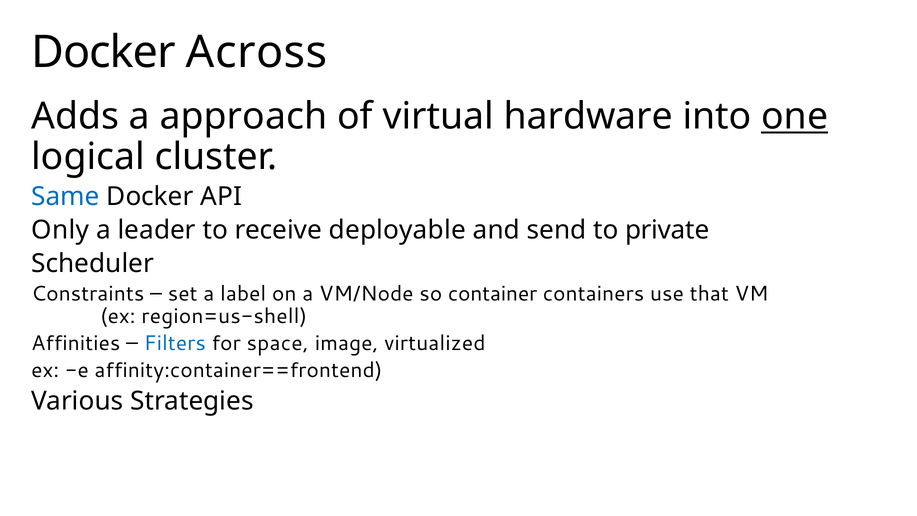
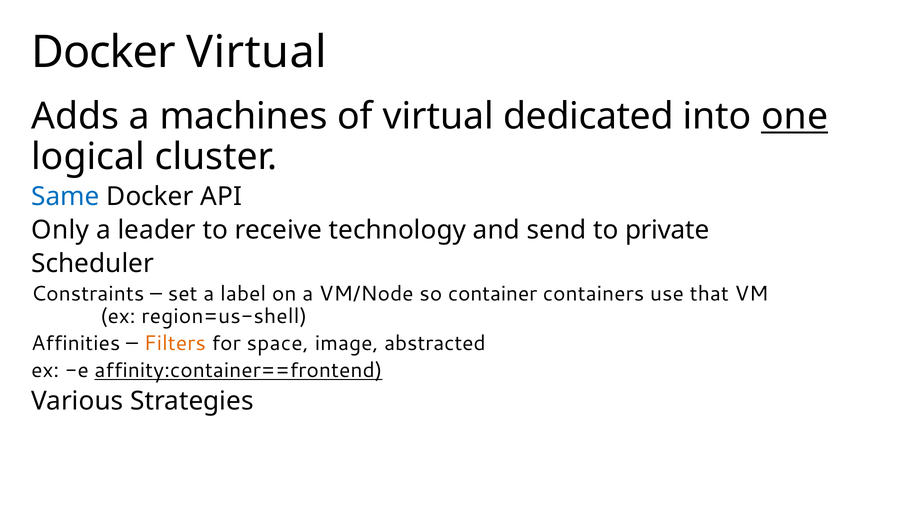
Docker Across: Across -> Virtual (257, 53)
approach: approach -> machines (244, 116)
hardware: hardware -> dedicated (588, 116)
deployable: deployable -> technology (397, 230)
Filters colour: blue -> orange (175, 343)
virtualized: virtualized -> abstracted (435, 343)
affinity:container==frontend underline: none -> present (238, 370)
